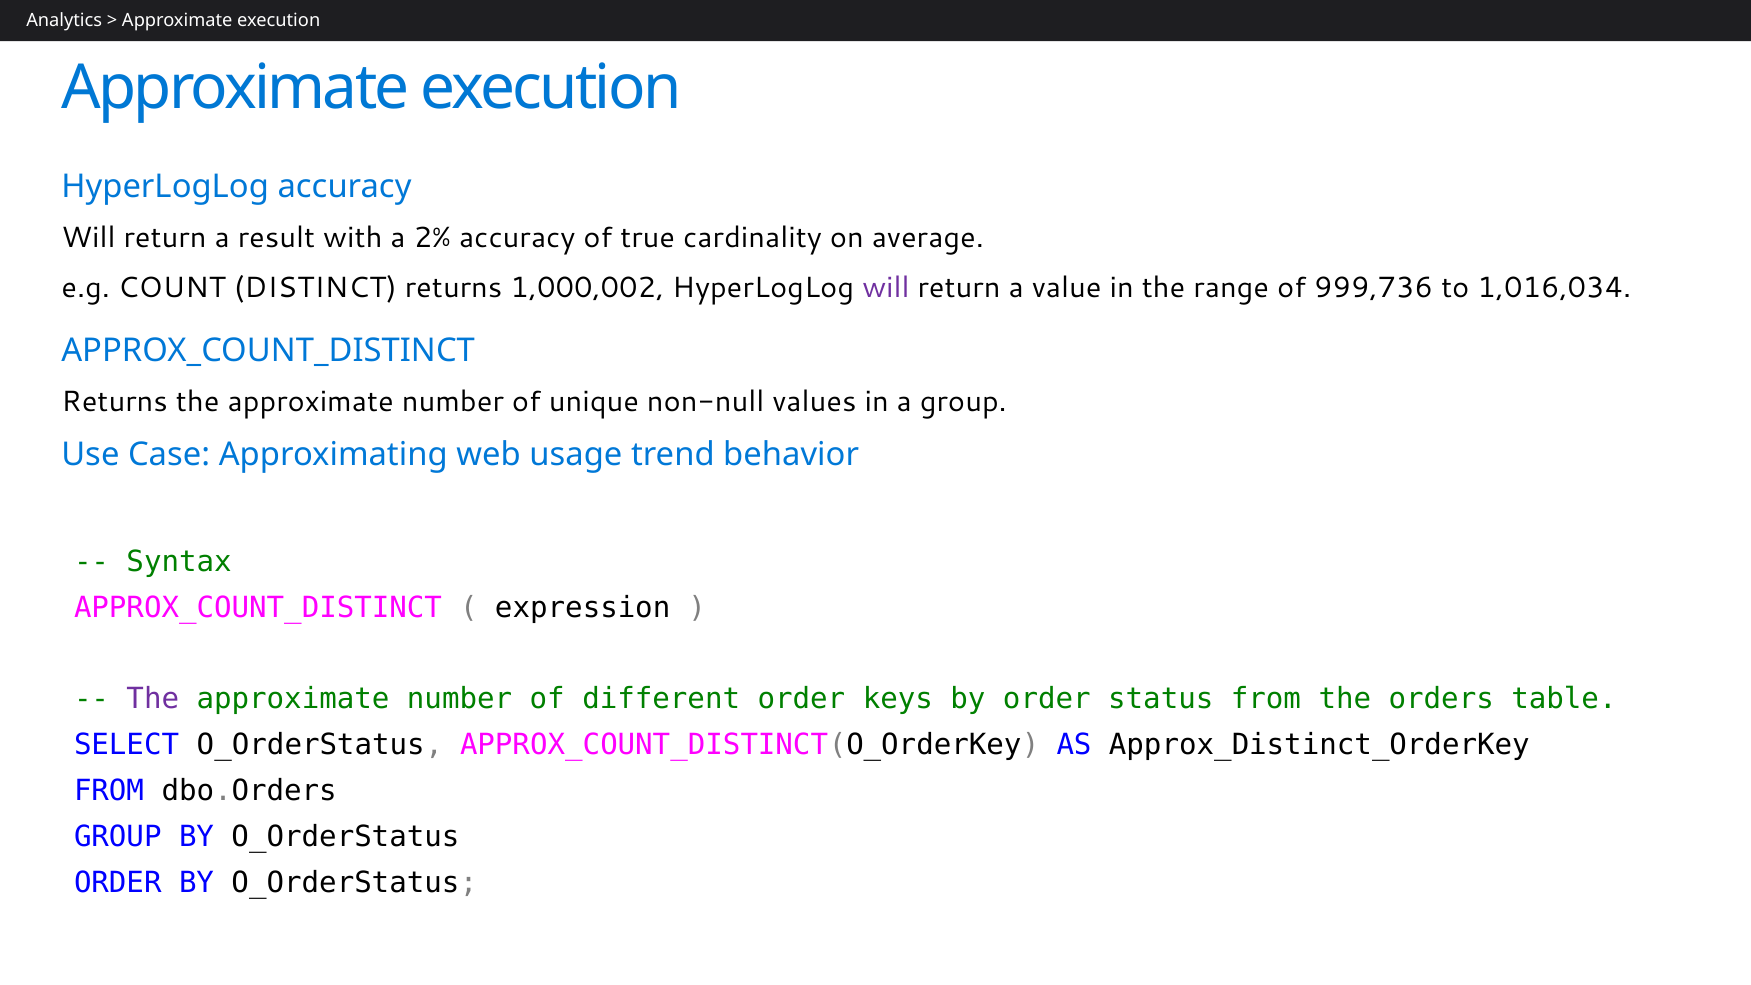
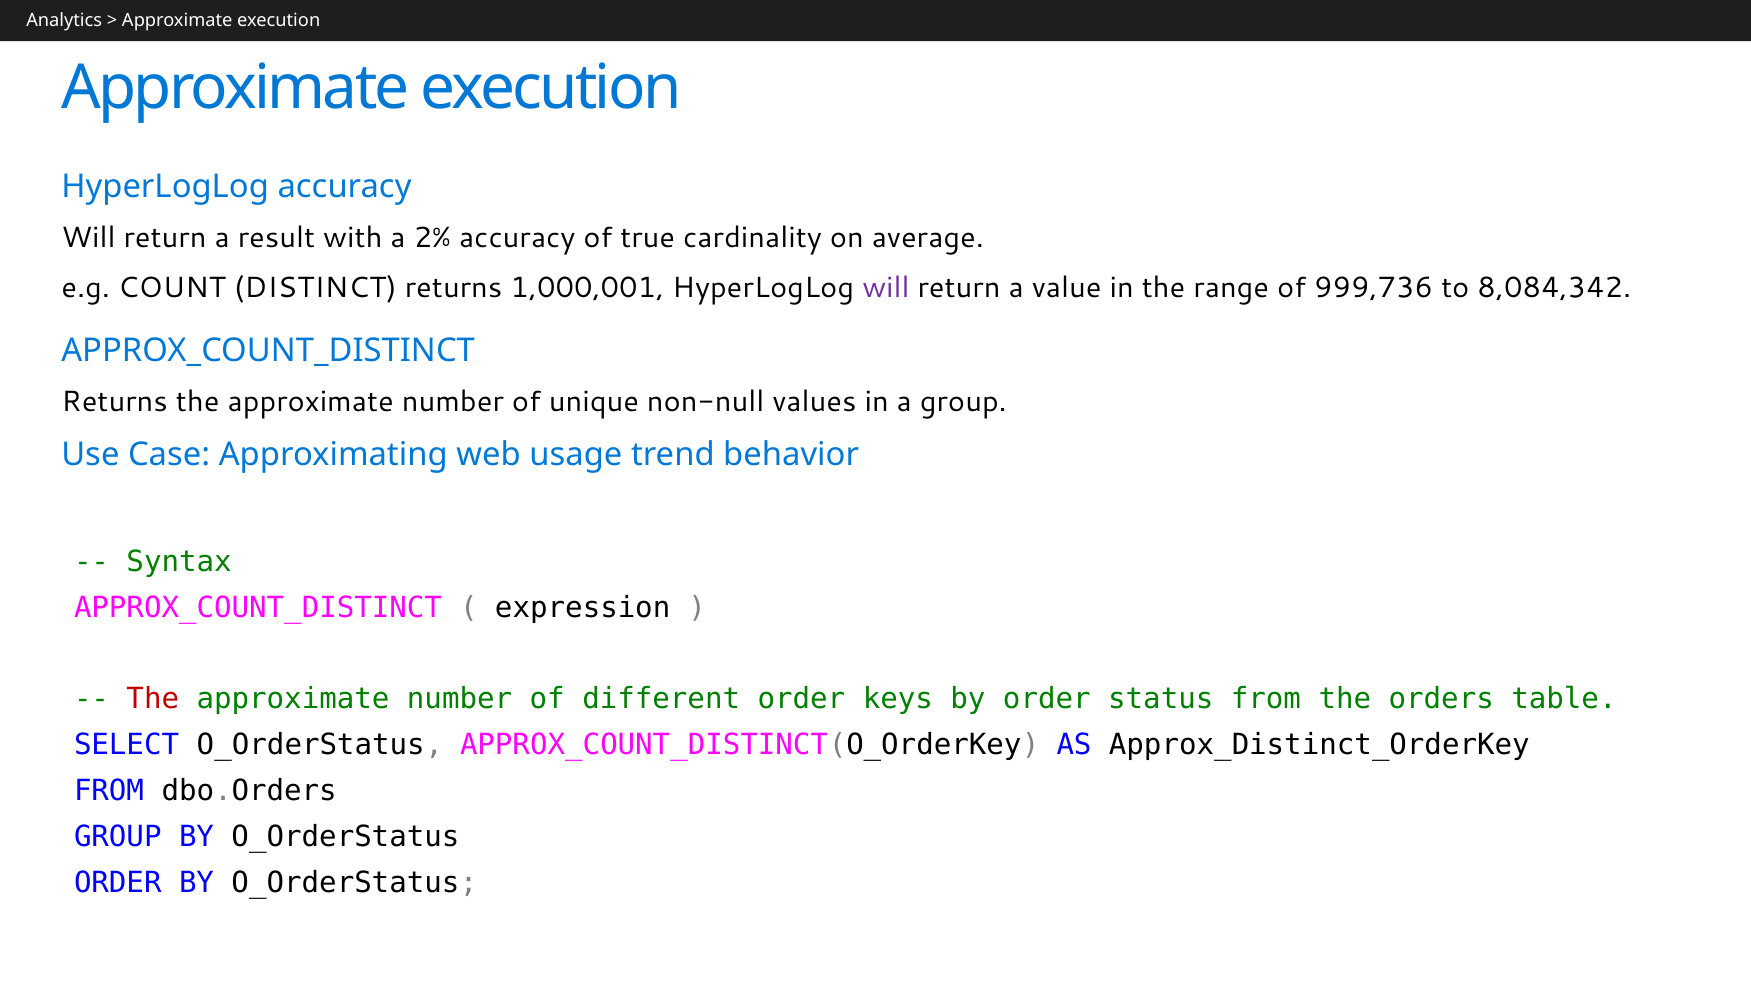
1,000,002: 1,000,002 -> 1,000,001 (587, 288)
1,016,034: 1,016,034 -> 8,084,342 (1554, 288)
The colour: purple -> red (153, 699)
